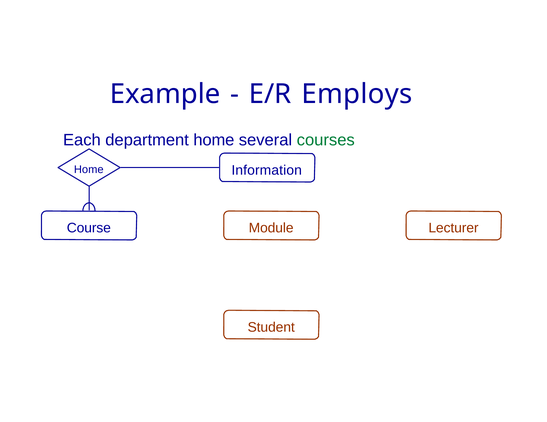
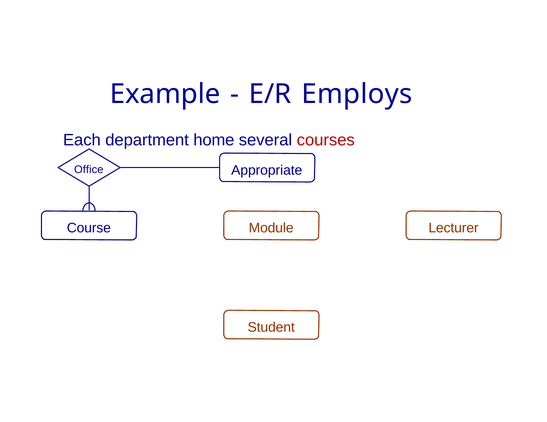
courses colour: green -> red (326, 140)
Information: Information -> Appropriate (267, 170)
Home: Home -> Office (89, 170)
